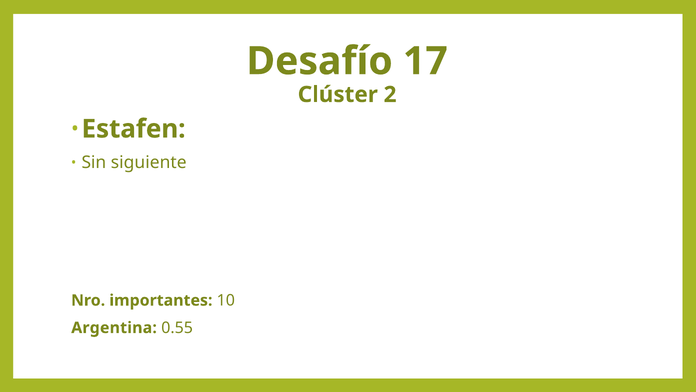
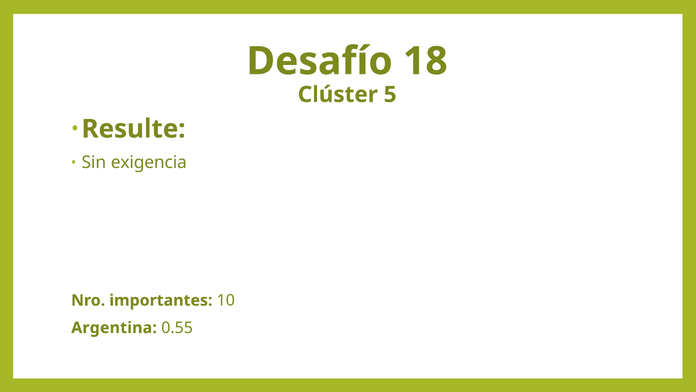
17: 17 -> 18 (425, 61)
2: 2 -> 5 (390, 94)
Estafen: Estafen -> Resulte (134, 129)
siguiente: siguiente -> exigencia (149, 162)
